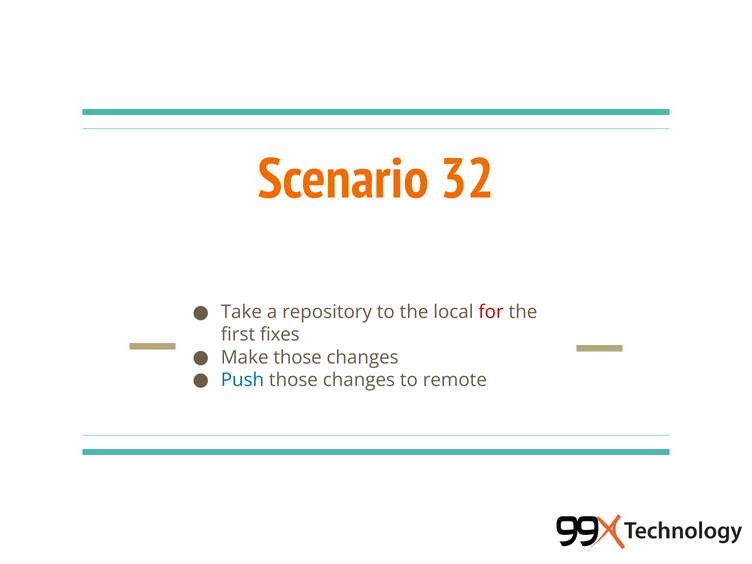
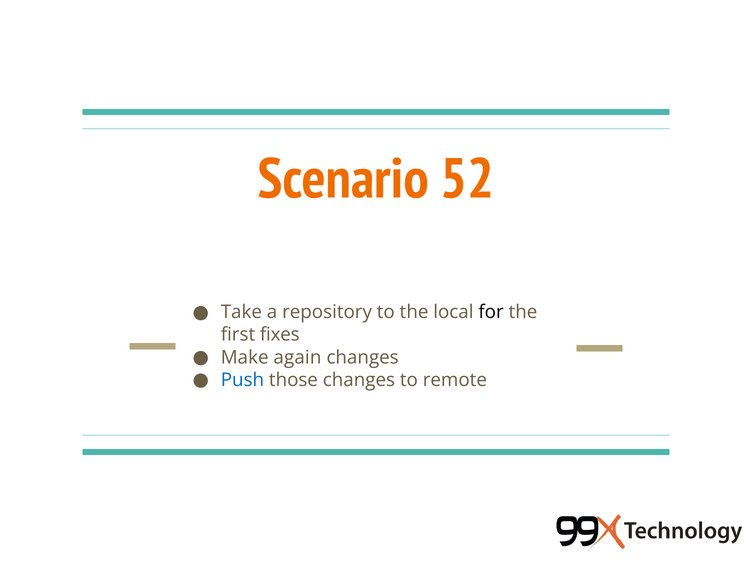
32: 32 -> 52 (467, 179)
for colour: red -> black (491, 312)
Make those: those -> again (297, 357)
